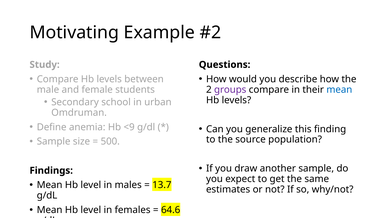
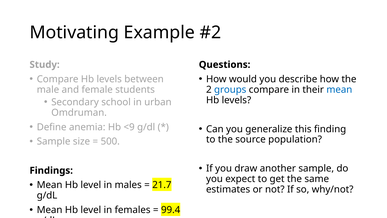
groups colour: purple -> blue (230, 89)
13.7: 13.7 -> 21.7 (162, 185)
64.6: 64.6 -> 99.4 (171, 210)
